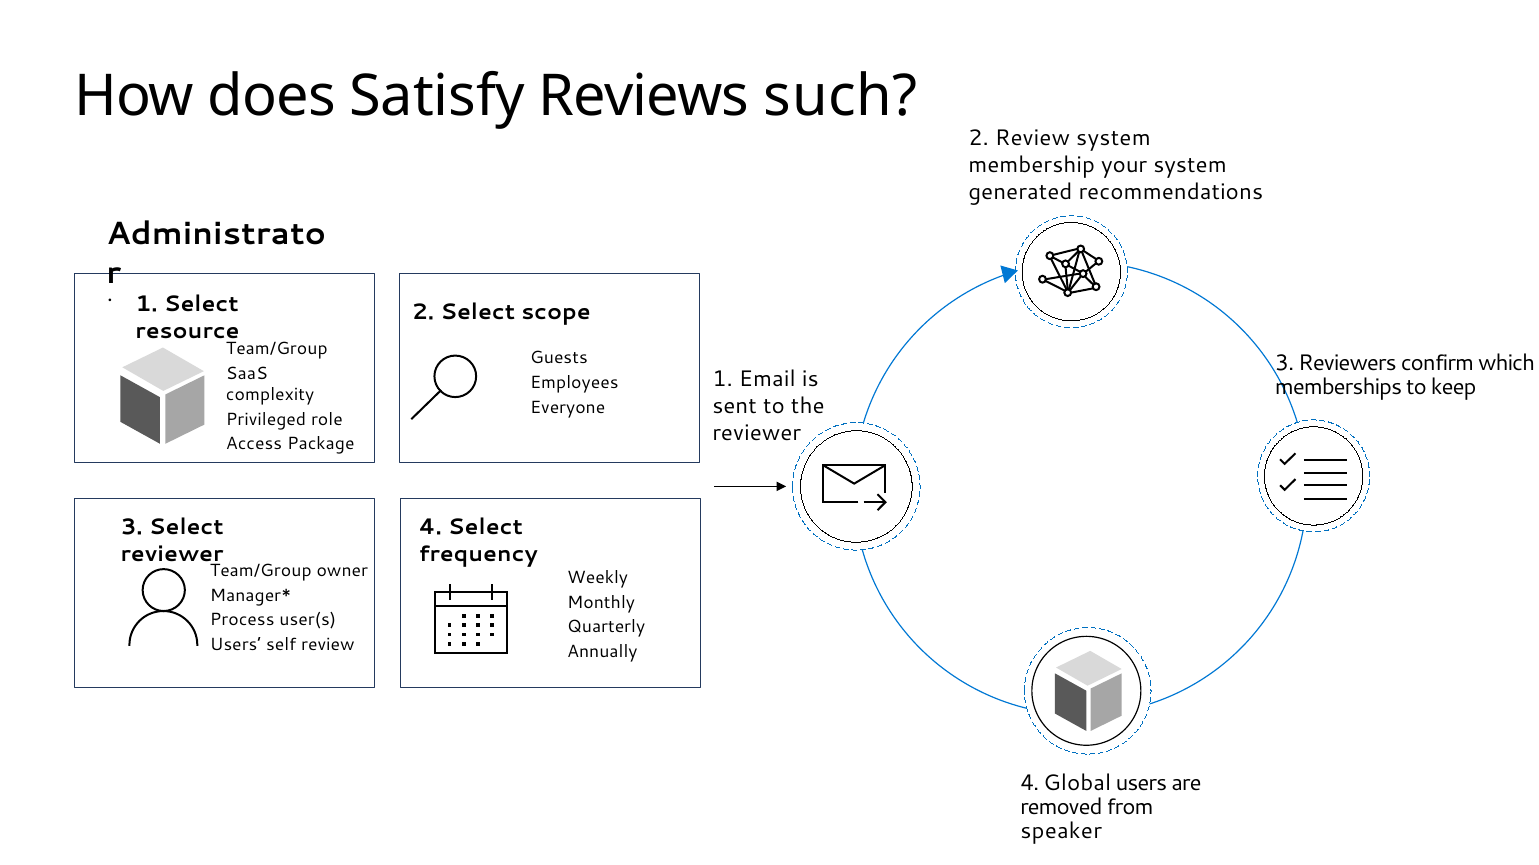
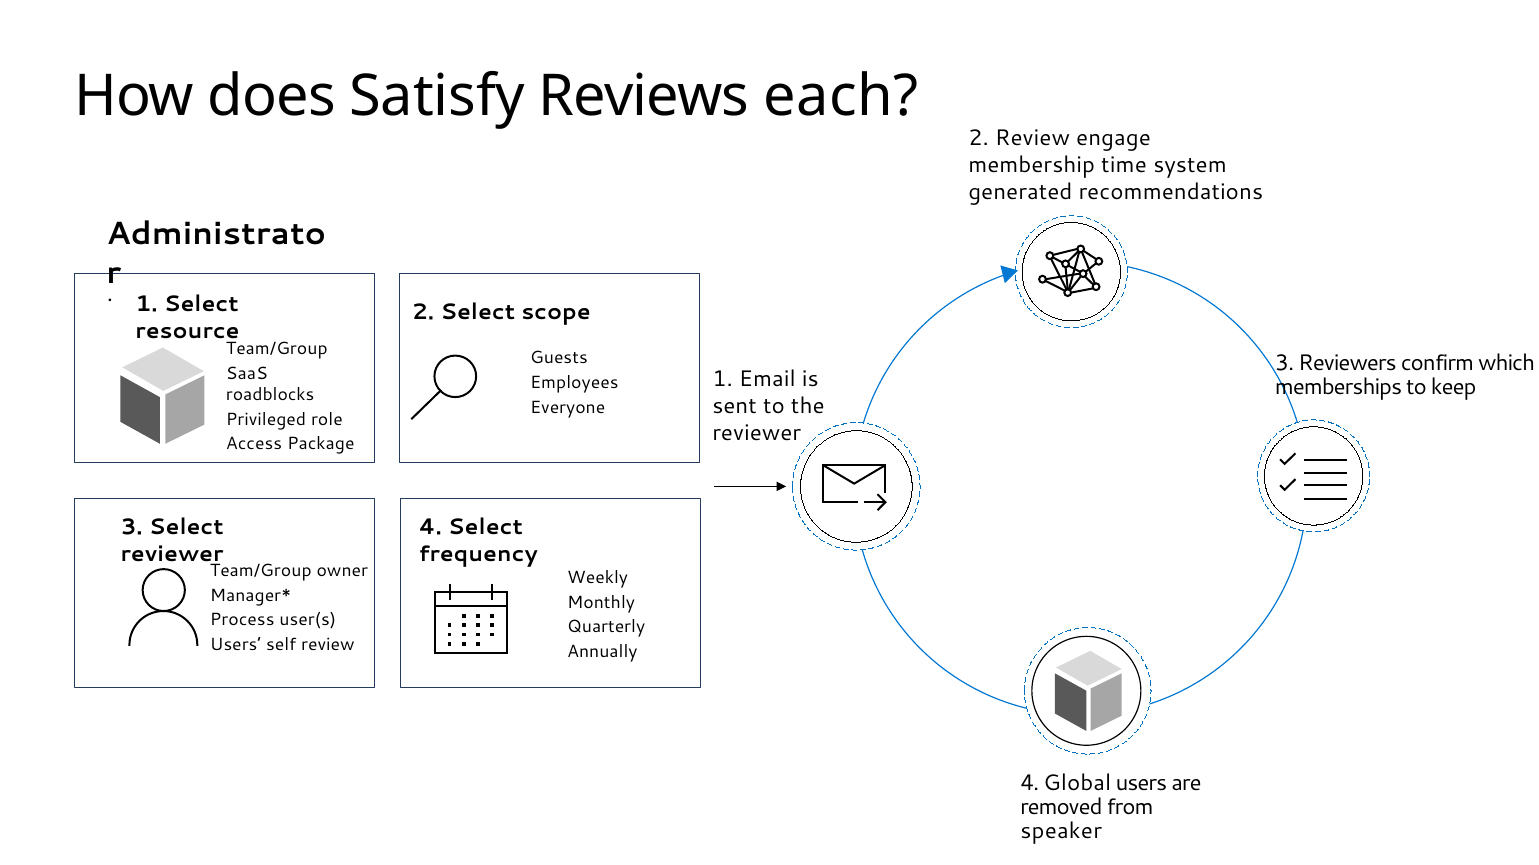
such: such -> each (841, 96)
Review system: system -> engage (1114, 139)
your: your -> time (1124, 166)
complexity: complexity -> roadblocks (270, 395)
